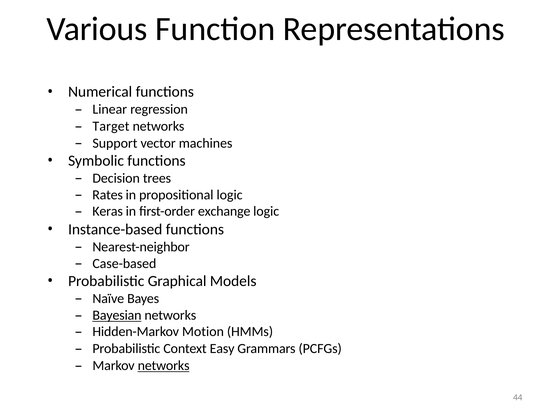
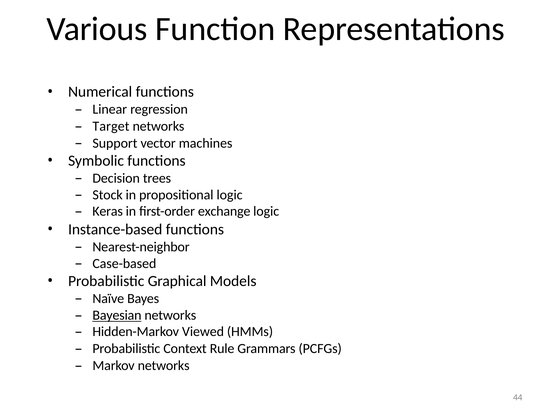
Rates: Rates -> Stock (108, 195)
Motion: Motion -> Viewed (203, 332)
Easy: Easy -> Rule (222, 349)
networks underline: present -> none (164, 366)
